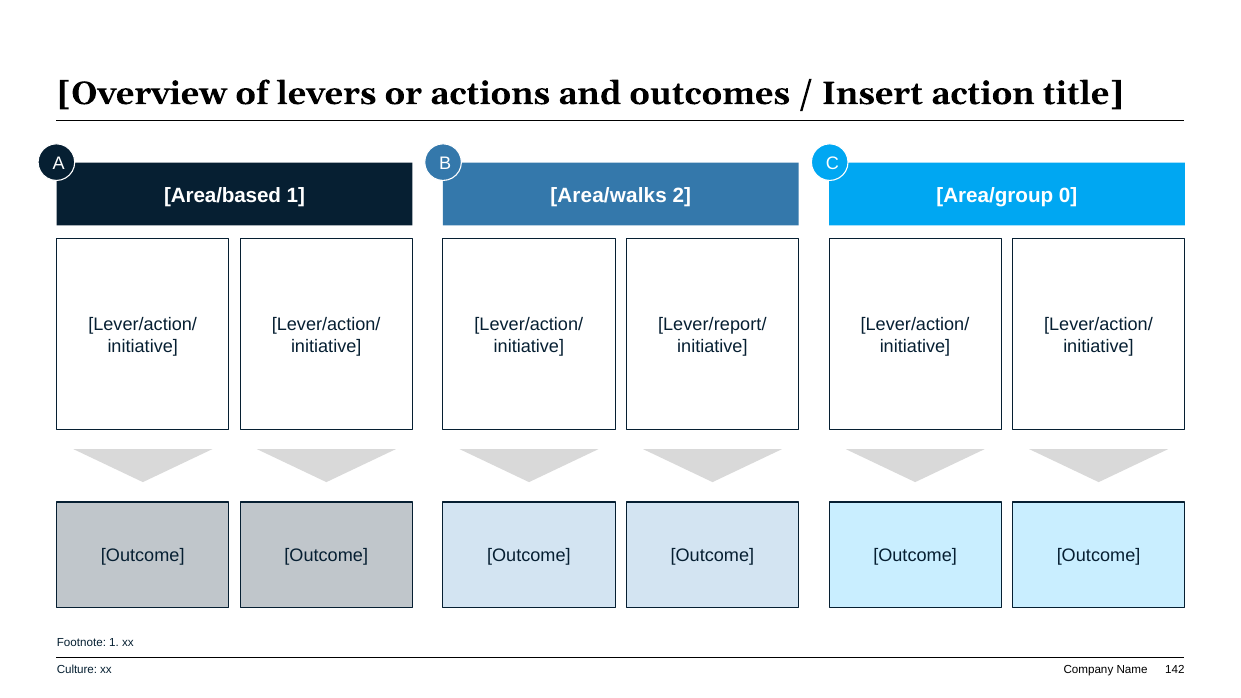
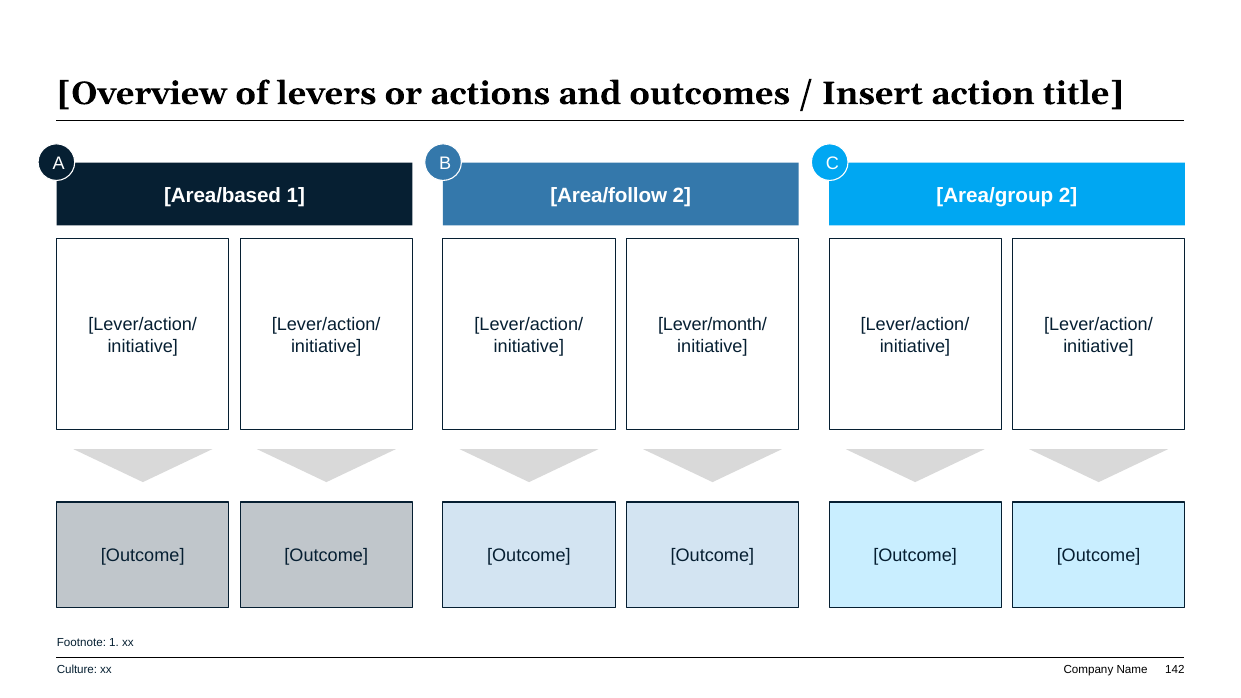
Area/walks: Area/walks -> Area/follow (609, 195)
Area/group 0: 0 -> 2 (1068, 195)
Lever/report/: Lever/report/ -> Lever/month/ (712, 324)
